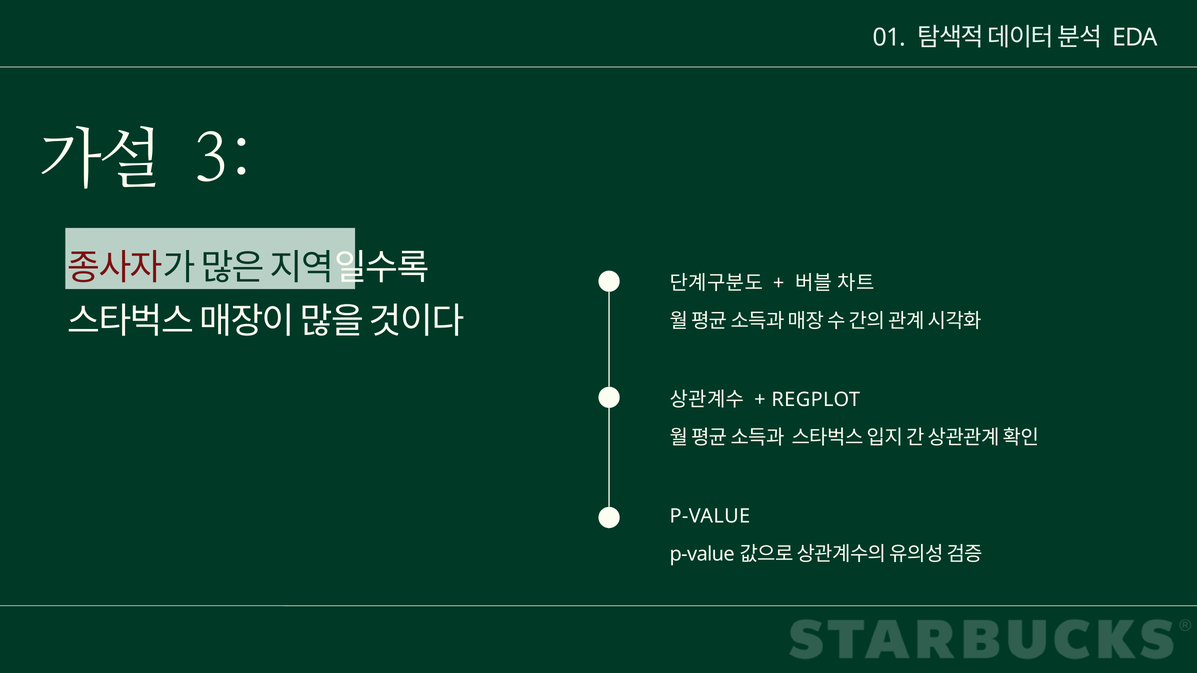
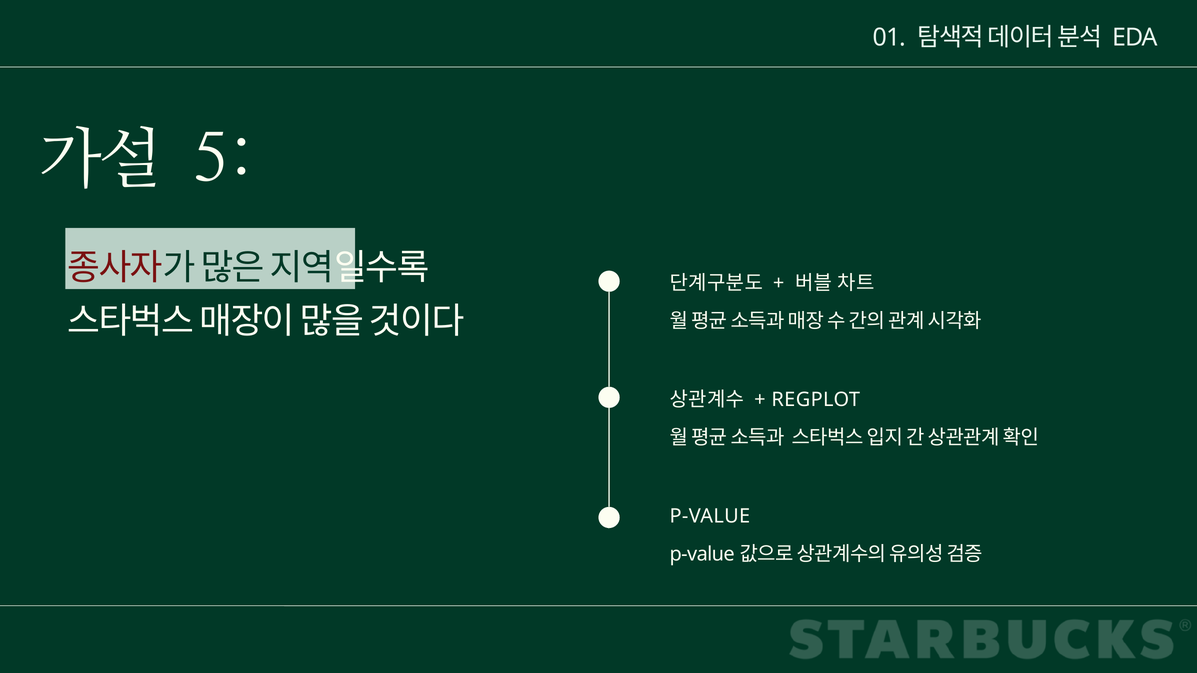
3: 3 -> 5 (224, 159)
